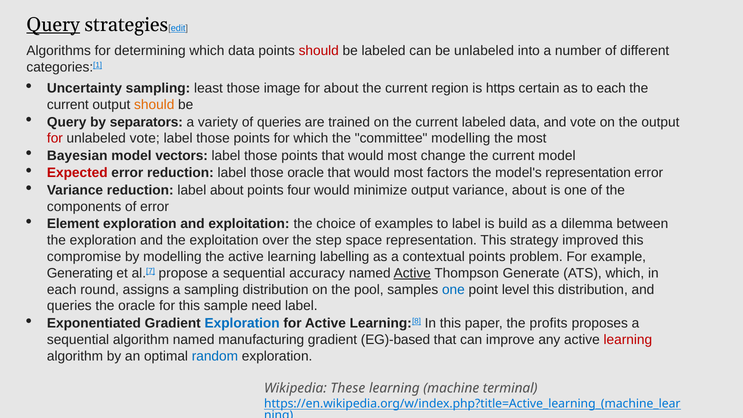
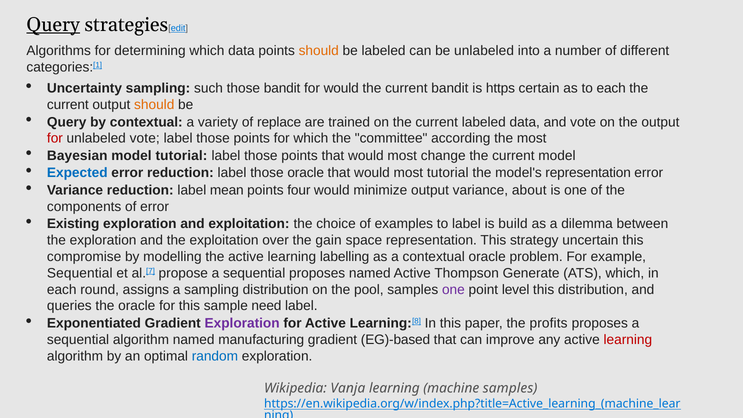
should colour: red -> orange (319, 51)
least: least -> such (209, 88)
those image: image -> bandit (282, 88)
for about: about -> would (341, 88)
current region: region -> bandit (450, 88)
by separators: separators -> contextual (146, 122)
of queries: queries -> replace (279, 122)
committee modelling: modelling -> according (461, 138)
model vectors: vectors -> tutorial (181, 156)
Expected colour: red -> blue (77, 173)
most factors: factors -> tutorial (448, 173)
label about: about -> mean (227, 190)
Element: Element -> Existing (73, 224)
step: step -> gain (329, 240)
improved: improved -> uncertain (590, 240)
contextual points: points -> oracle (487, 257)
Generating: Generating -> Sequential (80, 273)
sequential accuracy: accuracy -> proposes (317, 273)
Active underline: present -> none (412, 273)
one colour: blue -> purple (453, 289)
Exploration colour: blue -> purple (242, 323)
These: These -> Vanja (348, 388)
machine terminal: terminal -> samples (510, 388)
